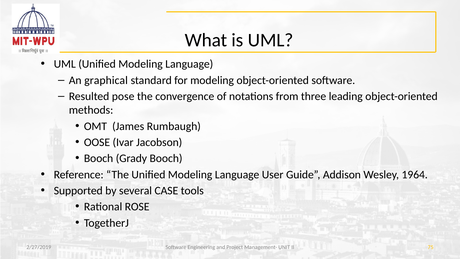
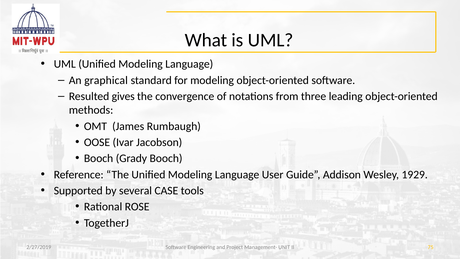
pose: pose -> gives (123, 96)
1964: 1964 -> 1929 (415, 174)
